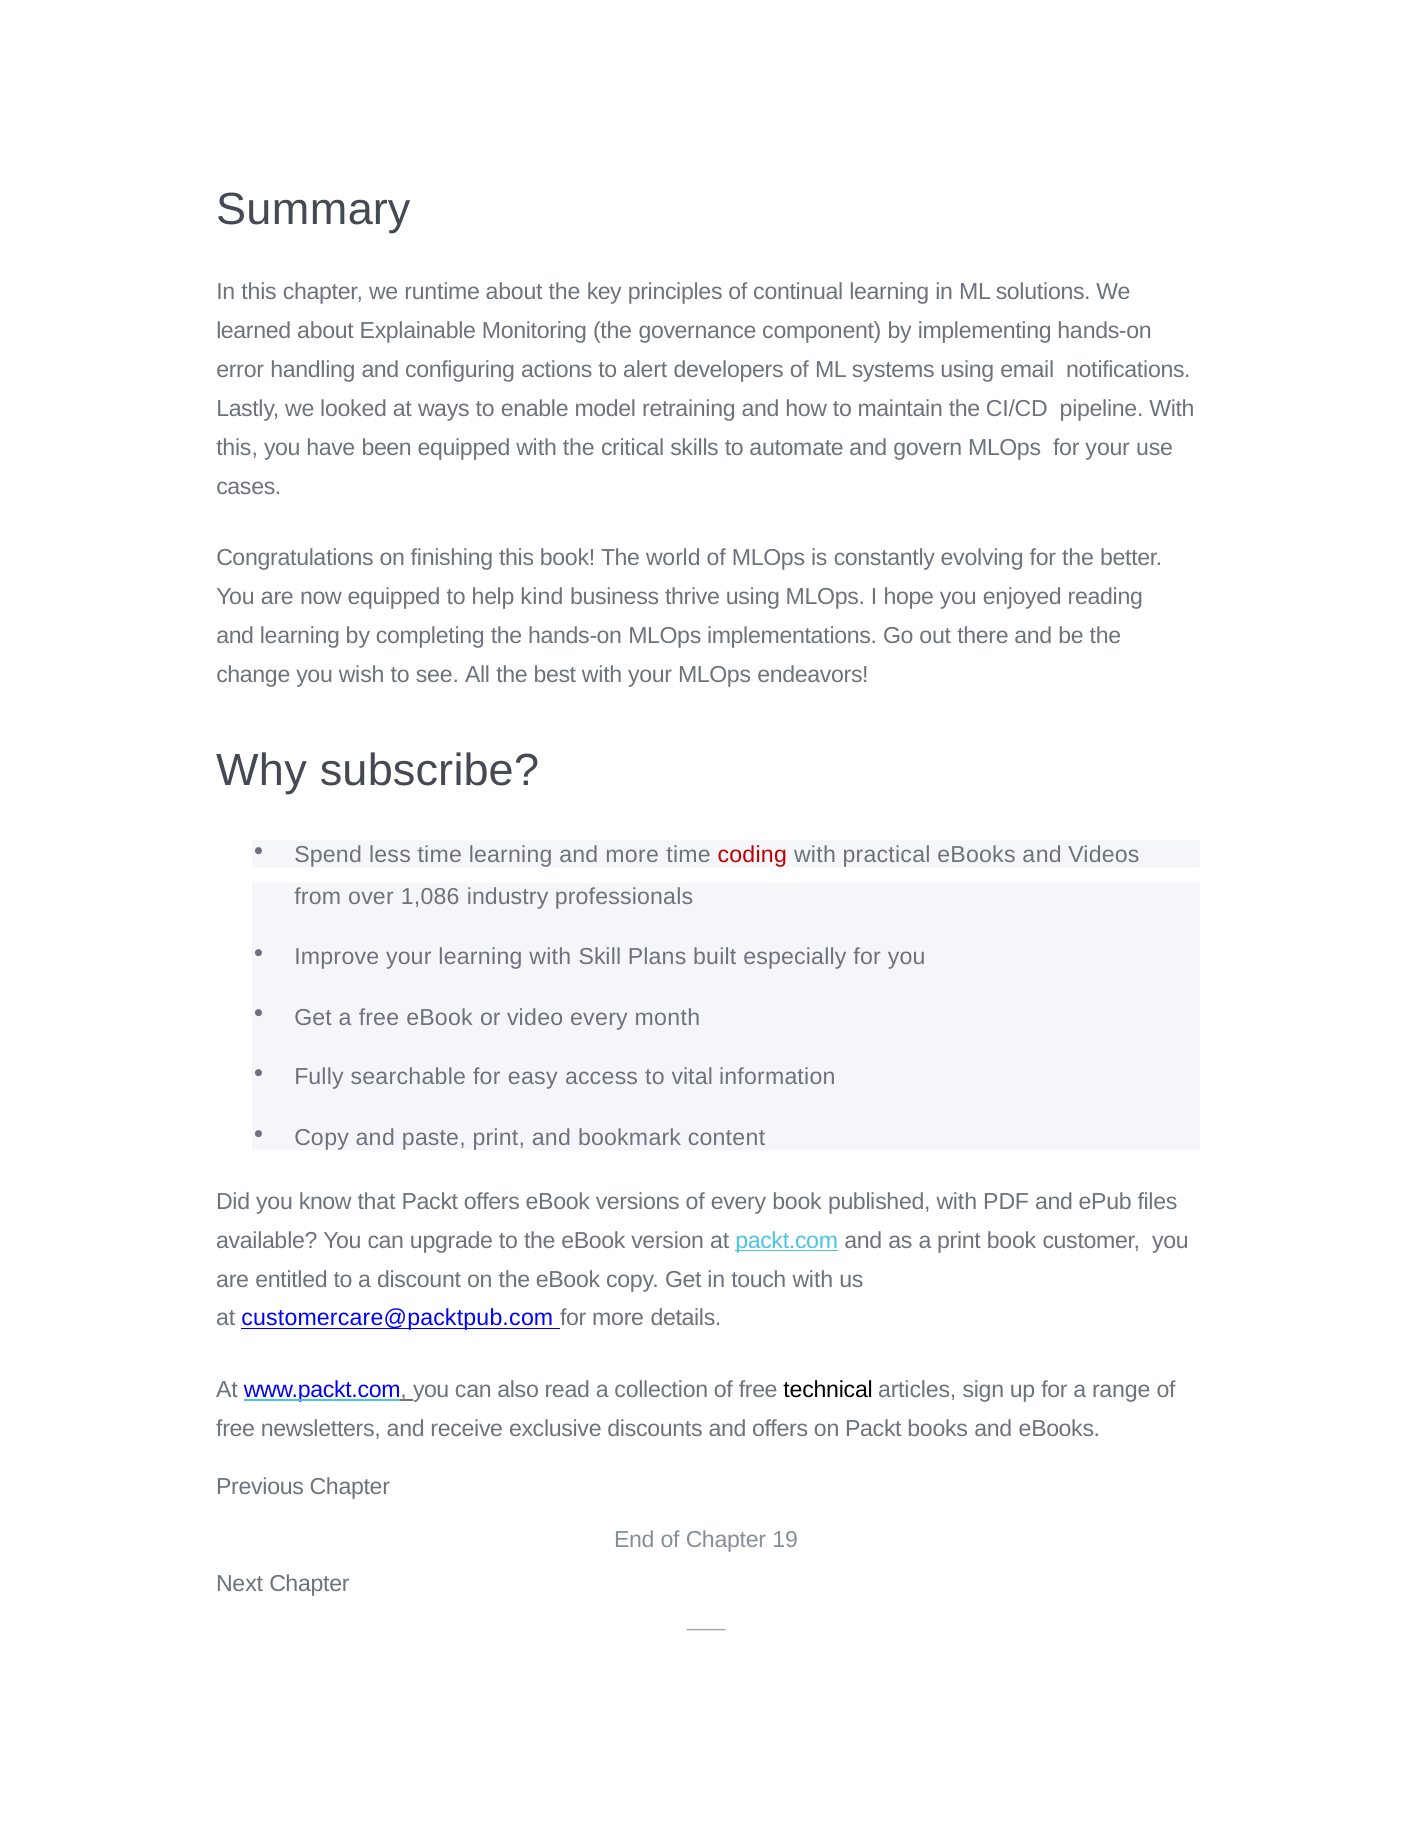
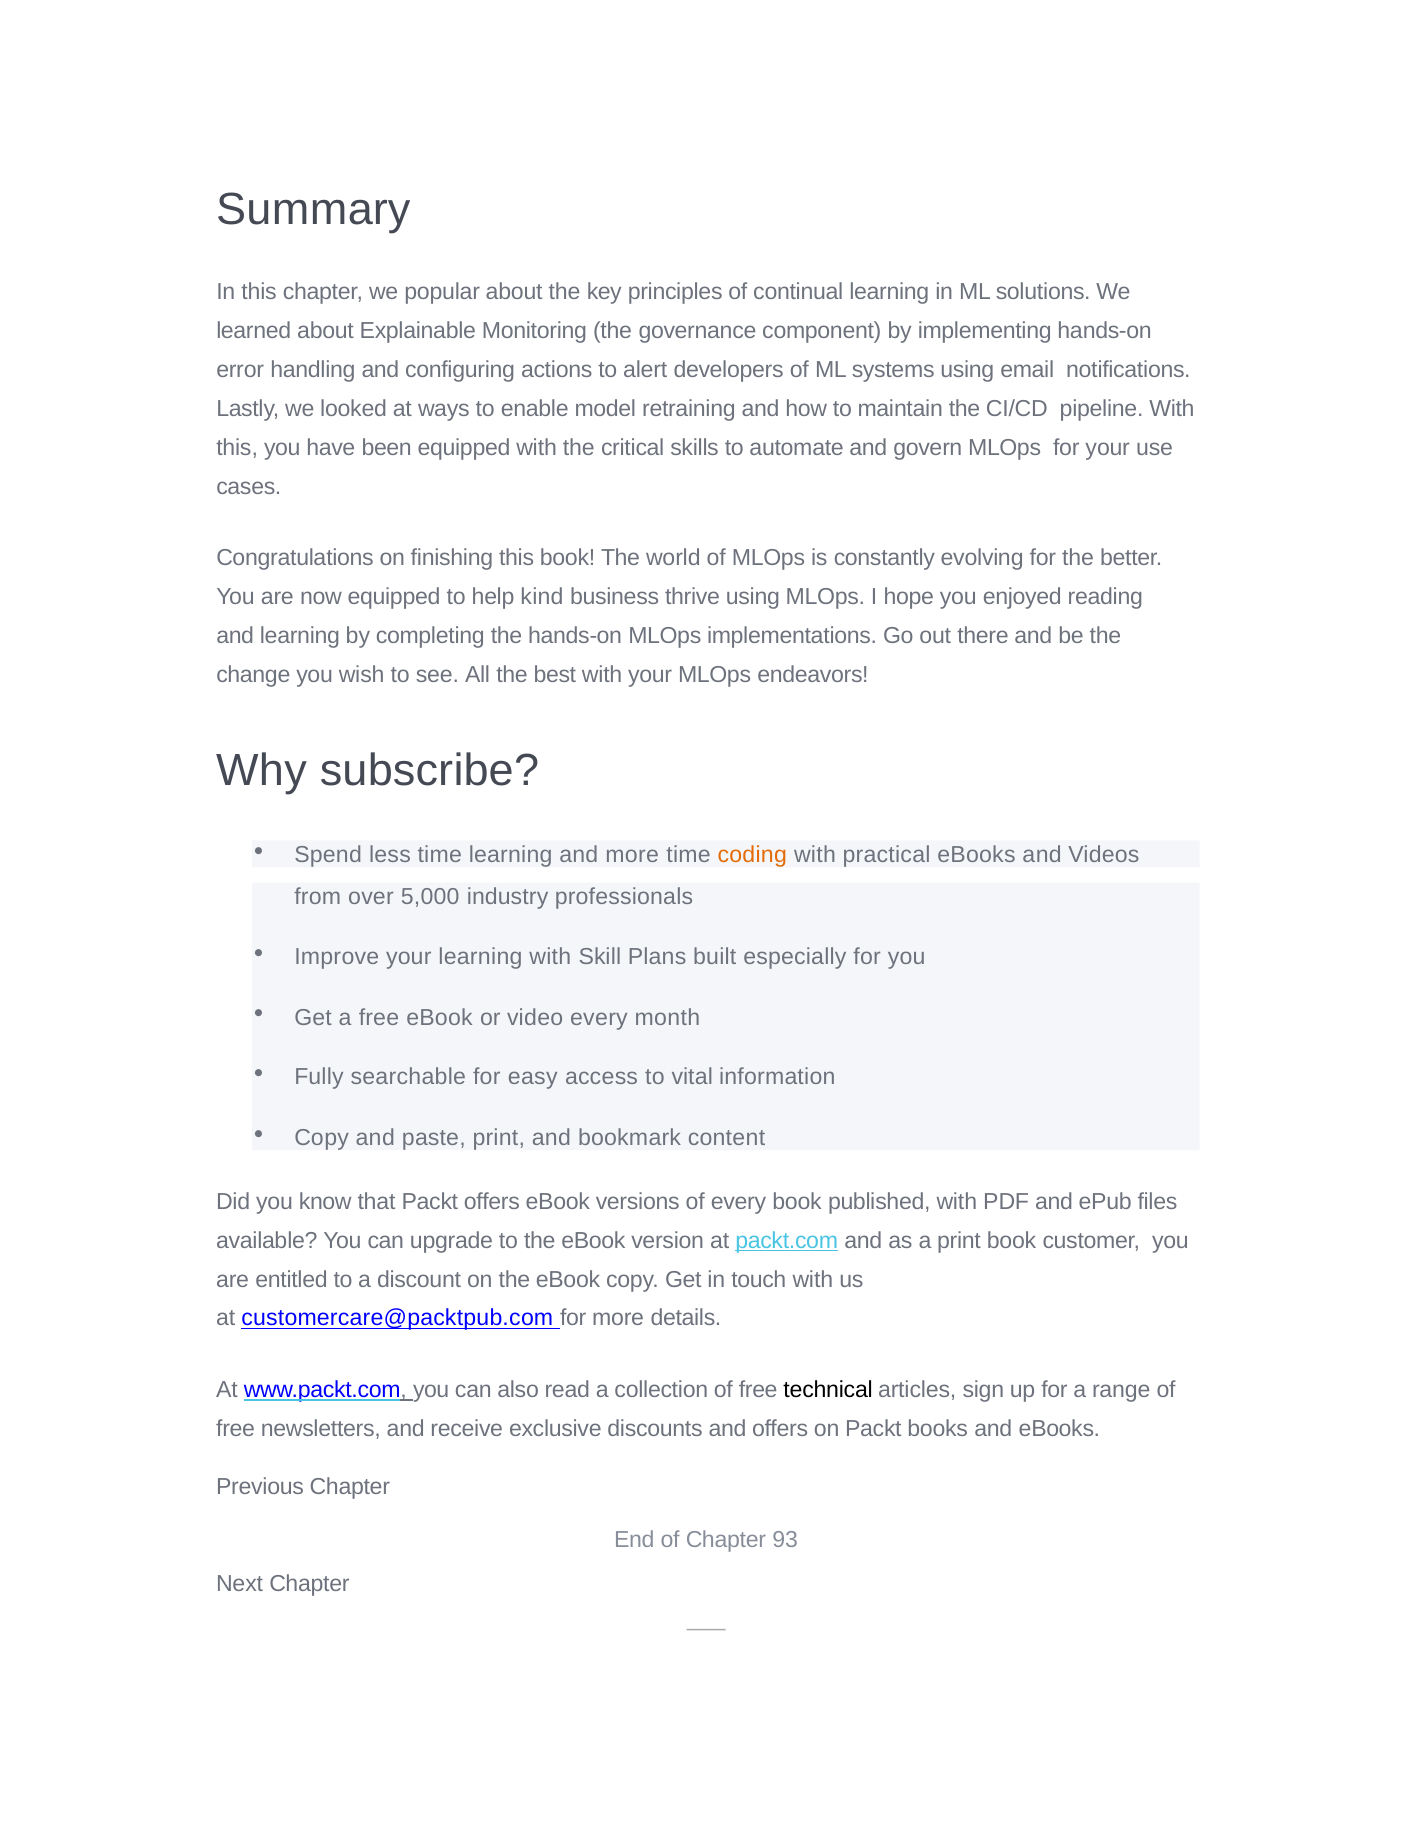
runtime: runtime -> popular (442, 291)
coding colour: red -> orange (752, 855)
1,086: 1,086 -> 5,000 (430, 897)
19: 19 -> 93 (785, 1540)
